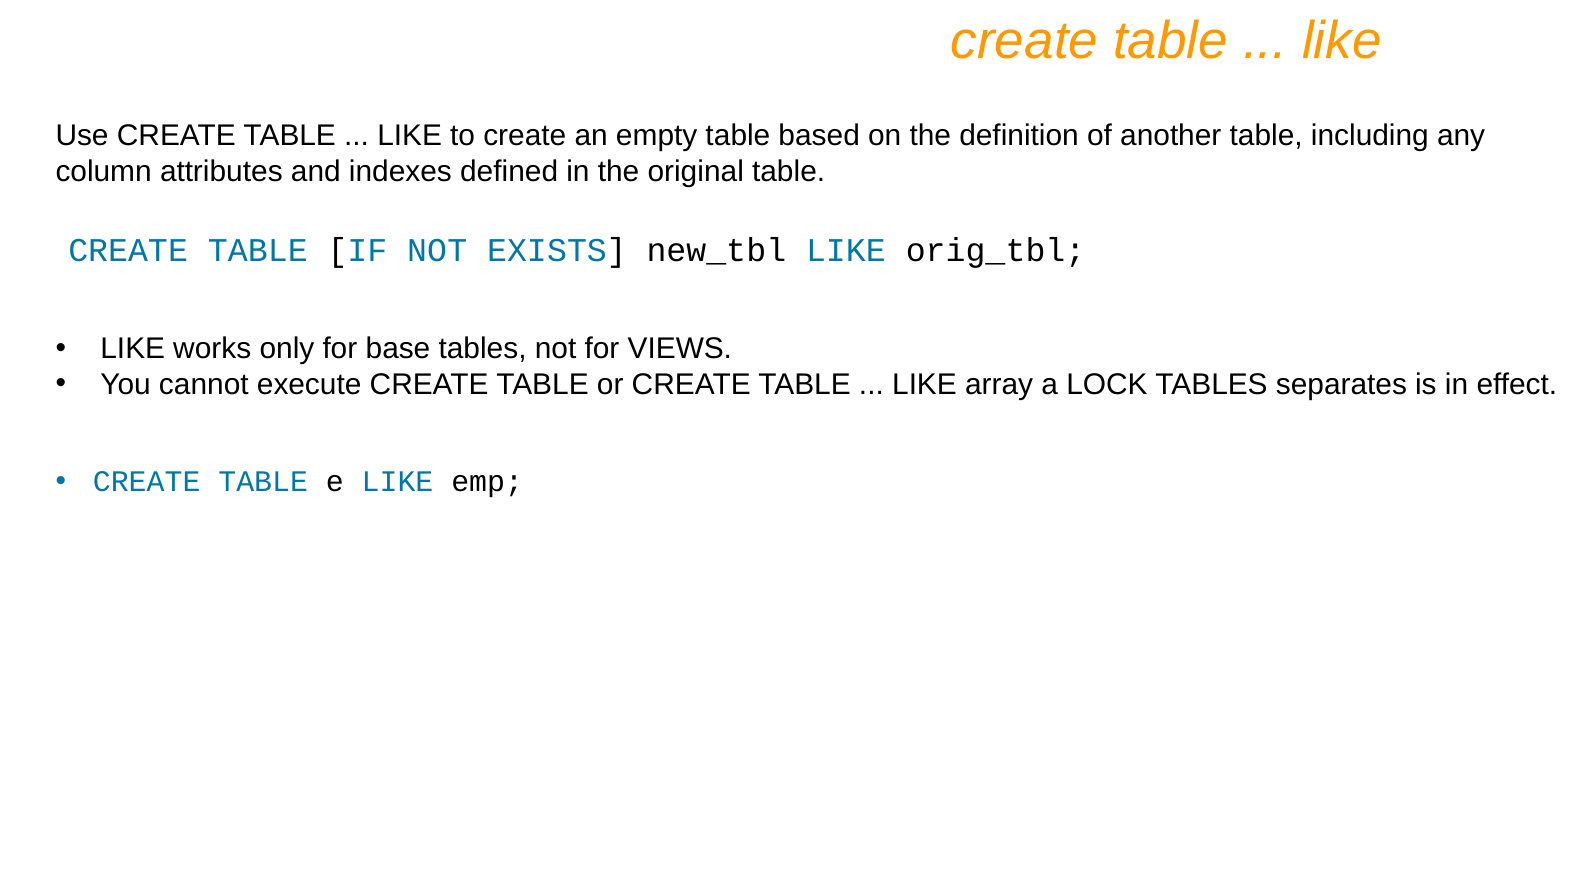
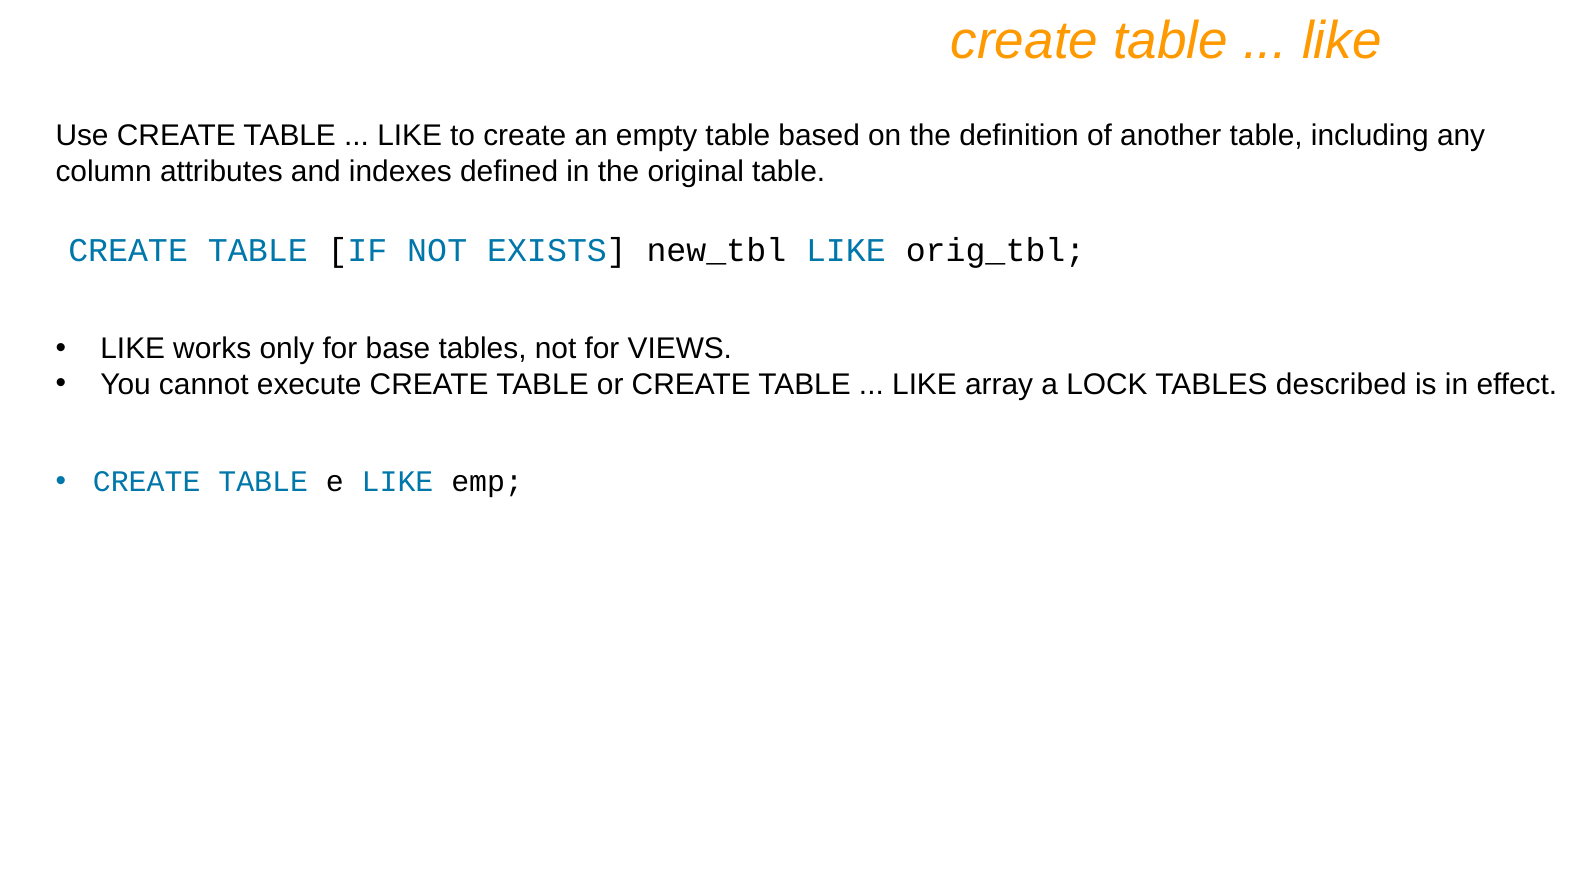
separates: separates -> described (1341, 385)
